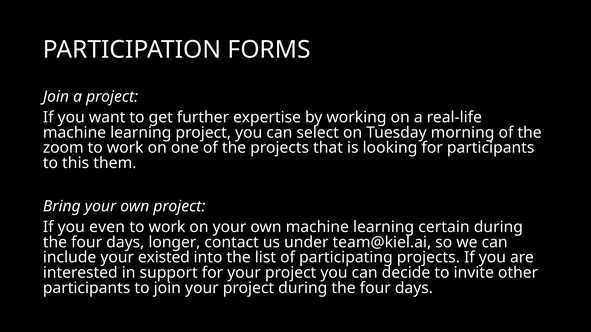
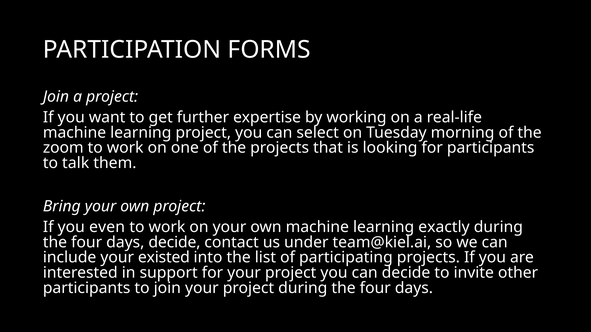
this: this -> talk (76, 163)
certain: certain -> exactly (444, 227)
days longer: longer -> decide (174, 243)
